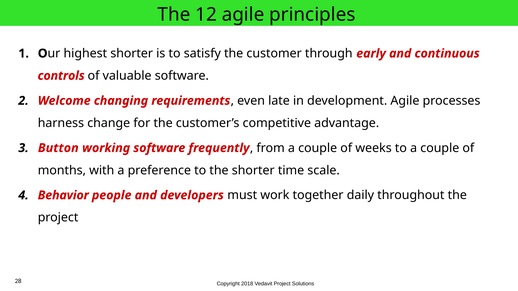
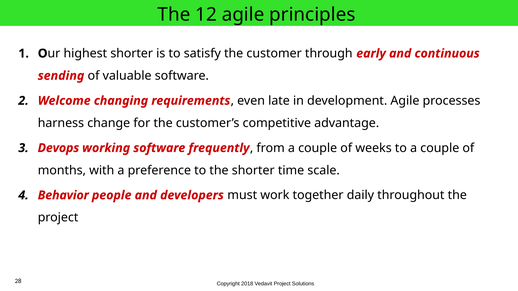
controls: controls -> sending (61, 76)
Button: Button -> Devops (58, 148)
